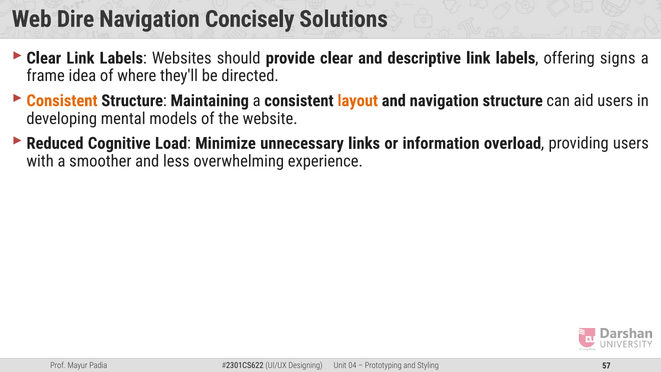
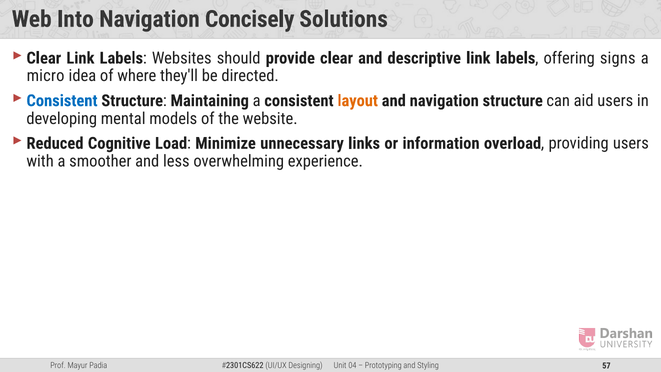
Dire: Dire -> Into (75, 19)
frame: frame -> micro (46, 76)
Consistent colour: orange -> blue (62, 101)
